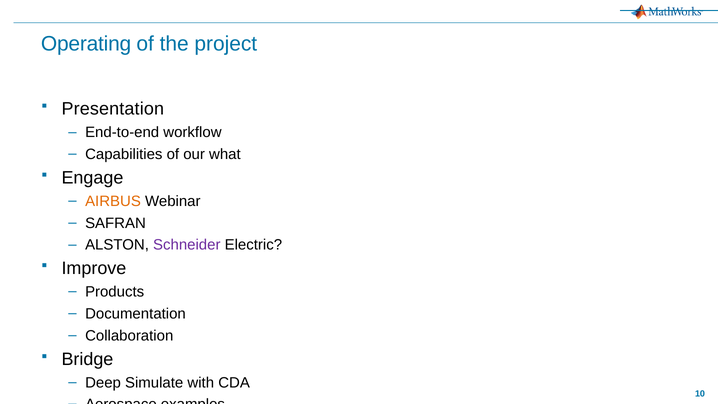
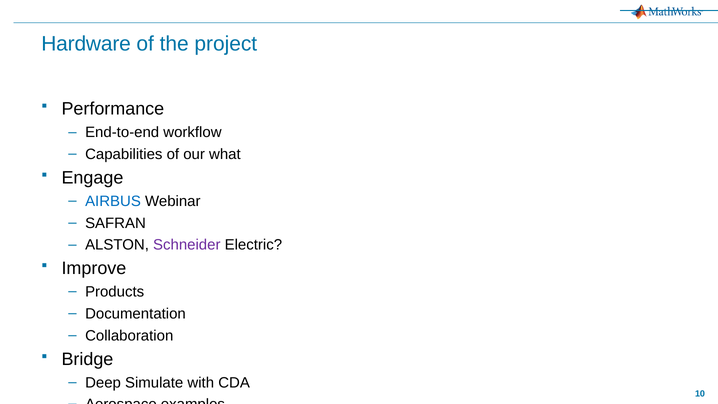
Operating: Operating -> Hardware (86, 44)
Presentation: Presentation -> Performance (113, 109)
AIRBUS colour: orange -> blue (113, 201)
